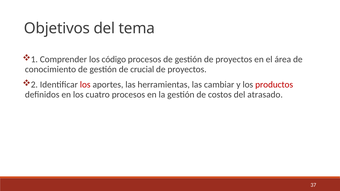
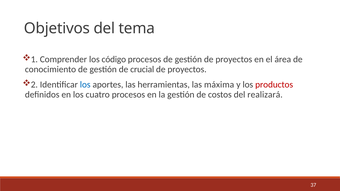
los colour: red -> blue (85, 85)
cambiar: cambiar -> máxima (219, 85)
atrasado: atrasado -> realizará (265, 95)
